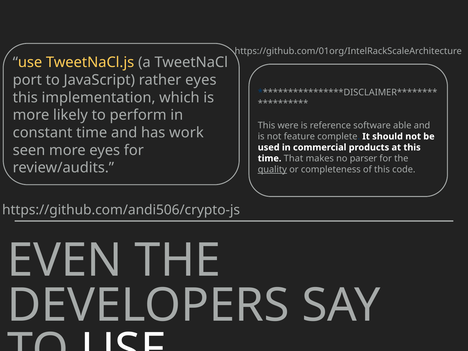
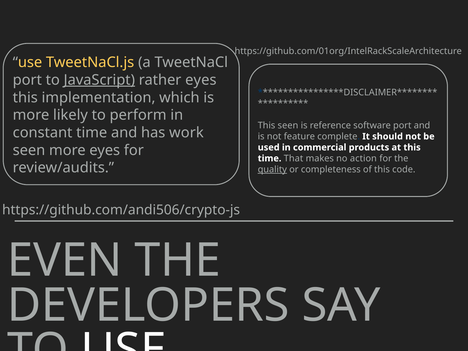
JavaScript underline: none -> present (99, 80)
This were: were -> seen (288, 125)
software able: able -> port (402, 125)
parser: parser -> action (363, 158)
